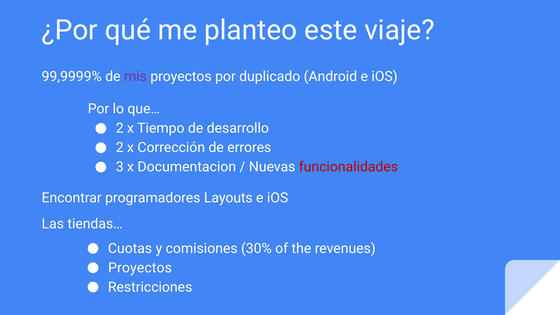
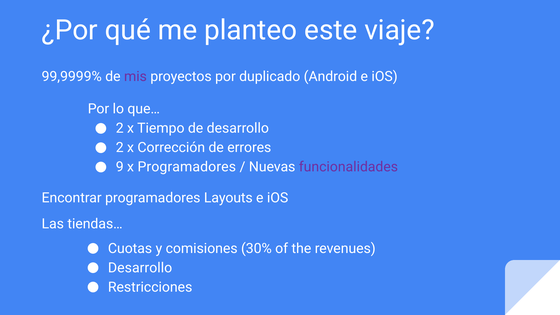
3: 3 -> 9 (120, 167)
x Documentacion: Documentacion -> Programadores (187, 167)
funcionalidades colour: red -> purple (348, 167)
Proyectos: Proyectos -> Desarrollo (140, 268)
